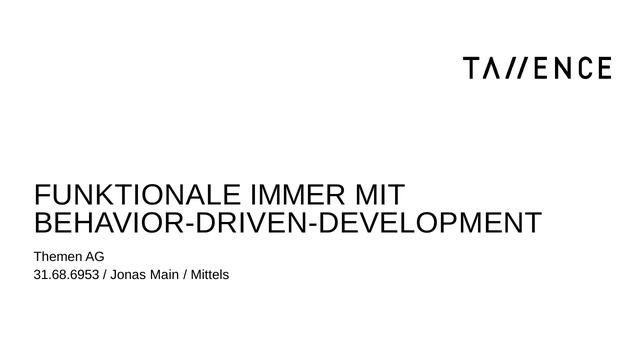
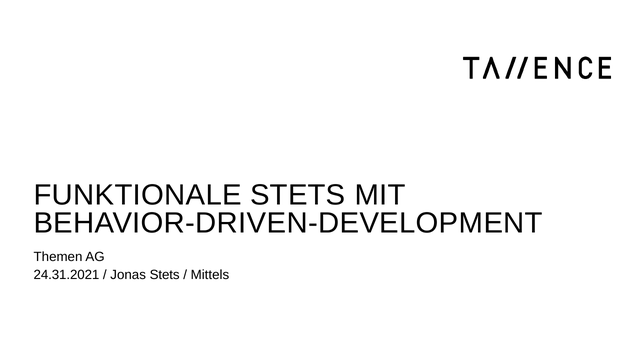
FUNKTIONALE IMMER: IMMER -> STETS (298, 195)
31.68.6953: 31.68.6953 -> 24.31.2021 (66, 275)
Jonas Main: Main -> Stets (165, 275)
